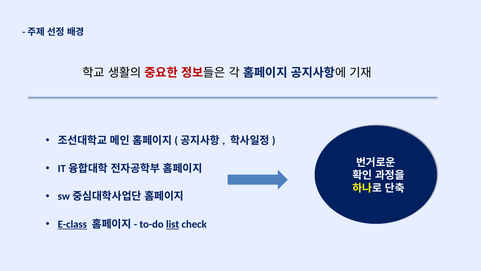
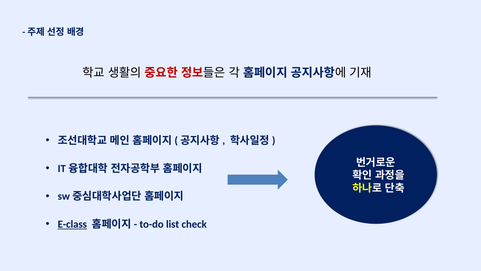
list underline: present -> none (173, 224)
